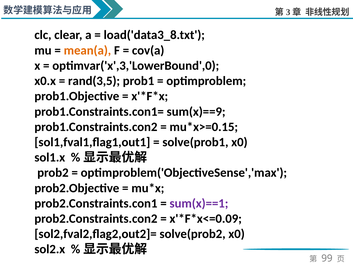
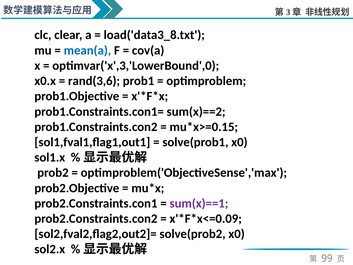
mean(a colour: orange -> blue (87, 50)
rand(3,5: rand(3,5 -> rand(3,6 (94, 81)
sum(x)==9: sum(x)==9 -> sum(x)==2 (196, 111)
